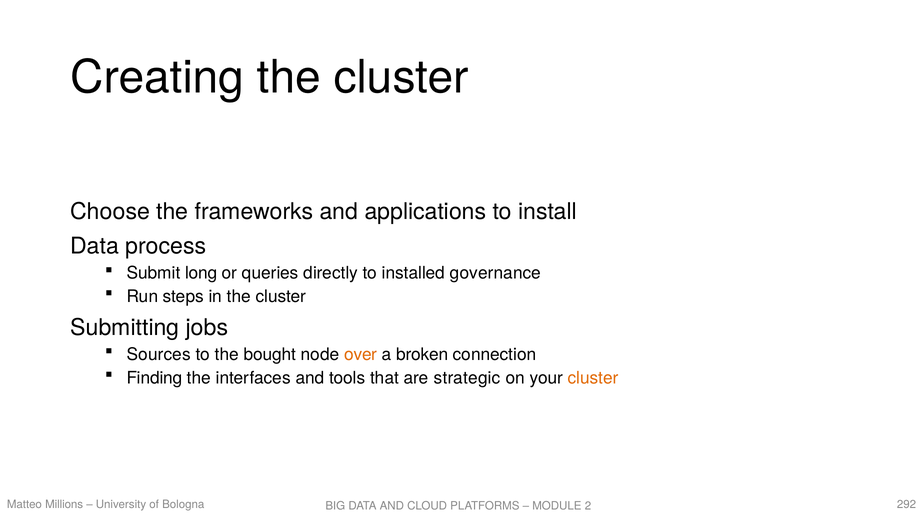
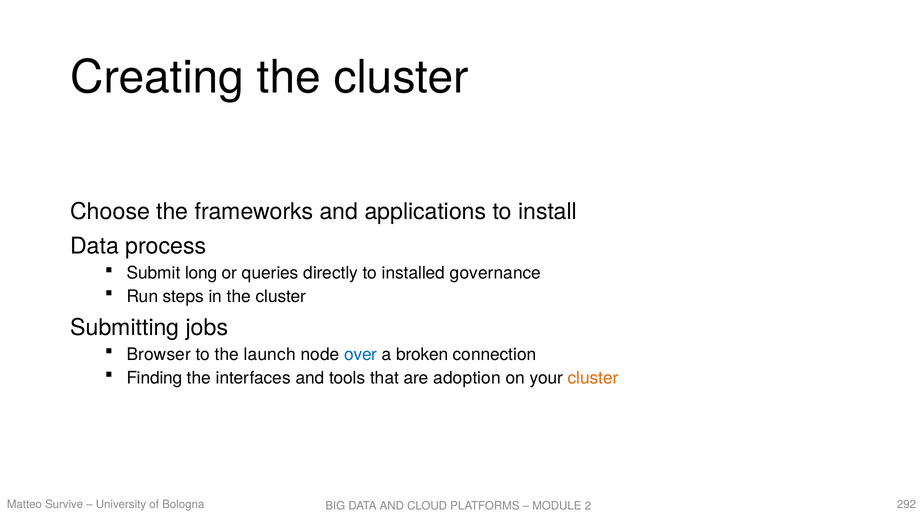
Sources: Sources -> Browser (159, 354)
bought: bought -> launch (270, 354)
over colour: orange -> blue (361, 354)
strategic: strategic -> adoption (467, 378)
Millions: Millions -> Survive (64, 505)
